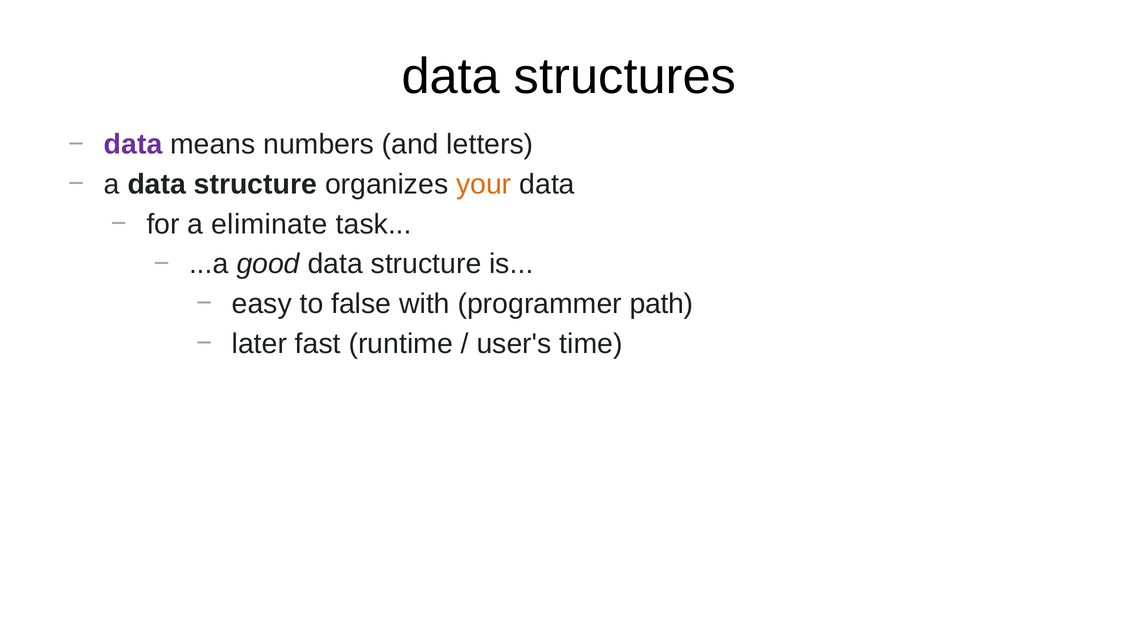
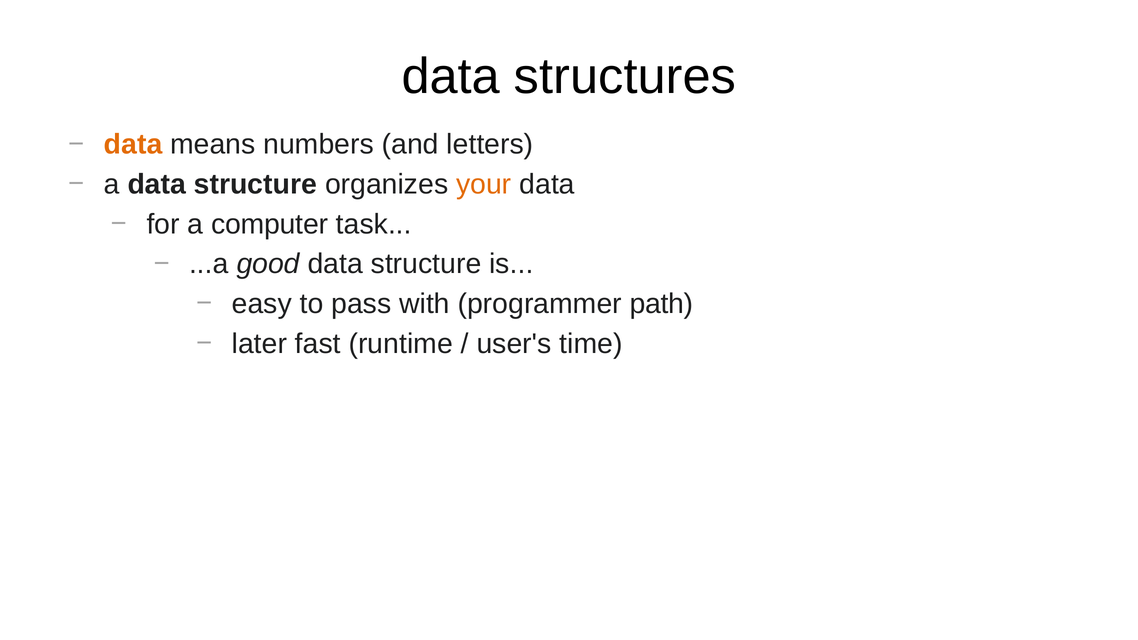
data colour: purple -> orange (133, 145)
eliminate: eliminate -> computer (270, 224)
false: false -> pass (361, 304)
